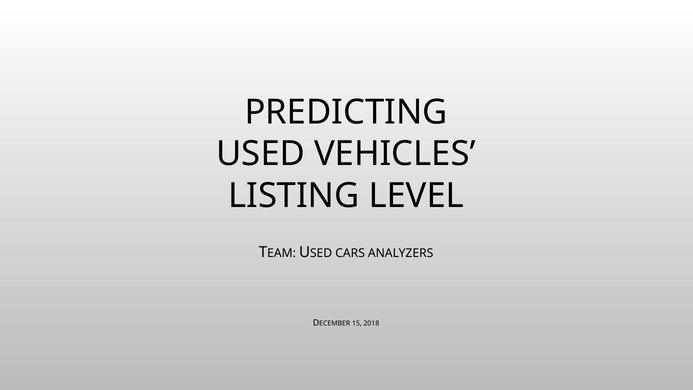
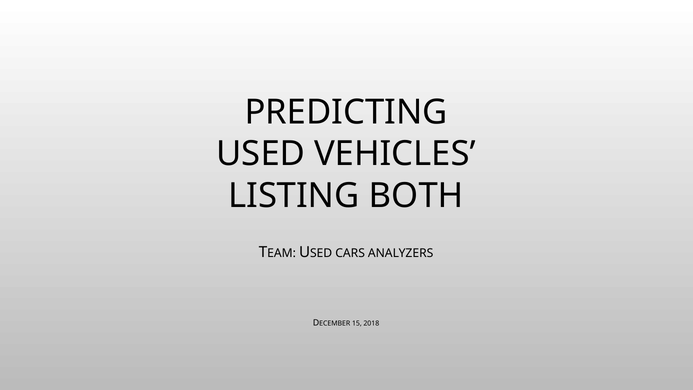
LEVEL: LEVEL -> BOTH (416, 196)
